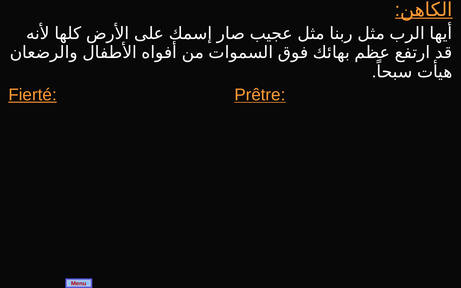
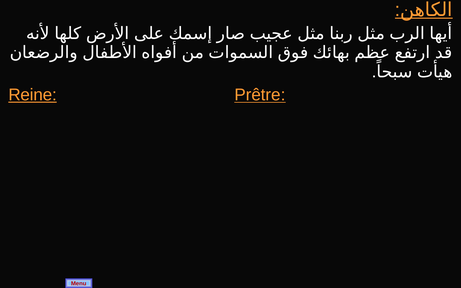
Fierté: Fierté -> Reine (33, 95)
